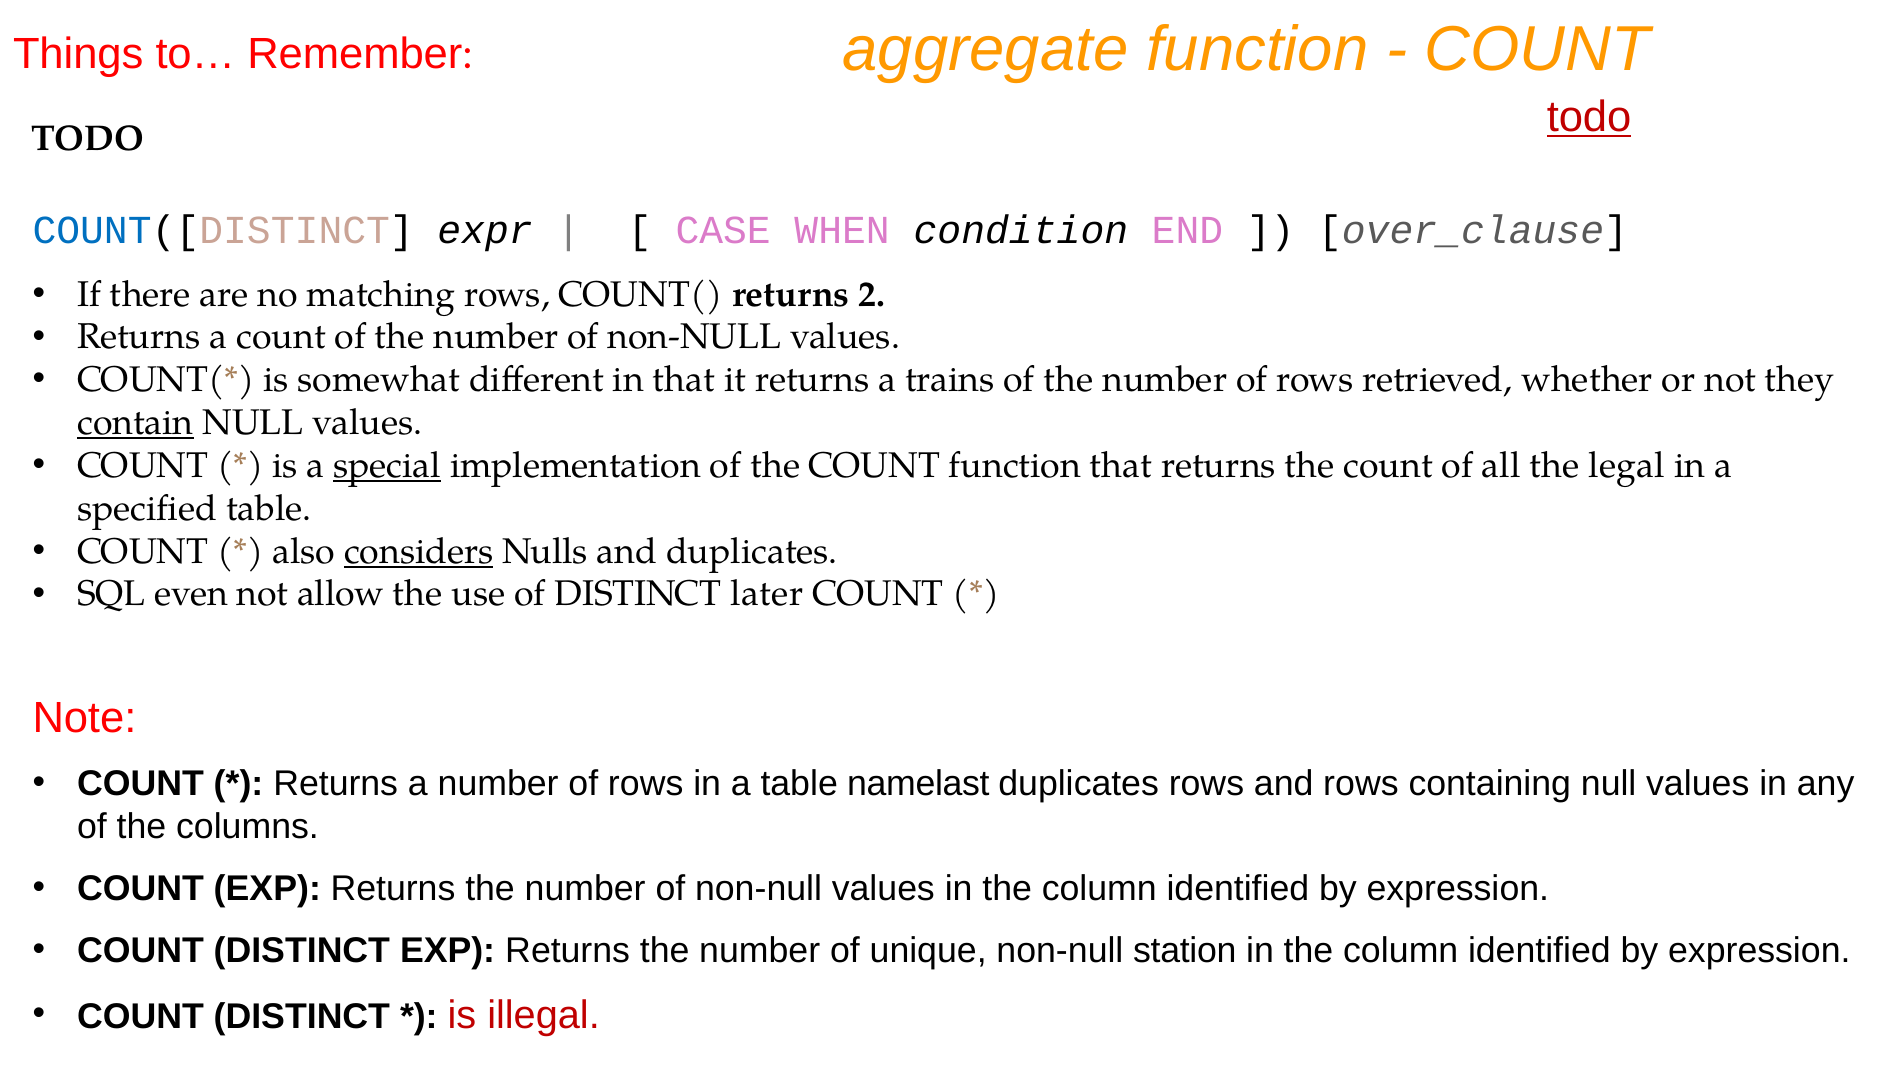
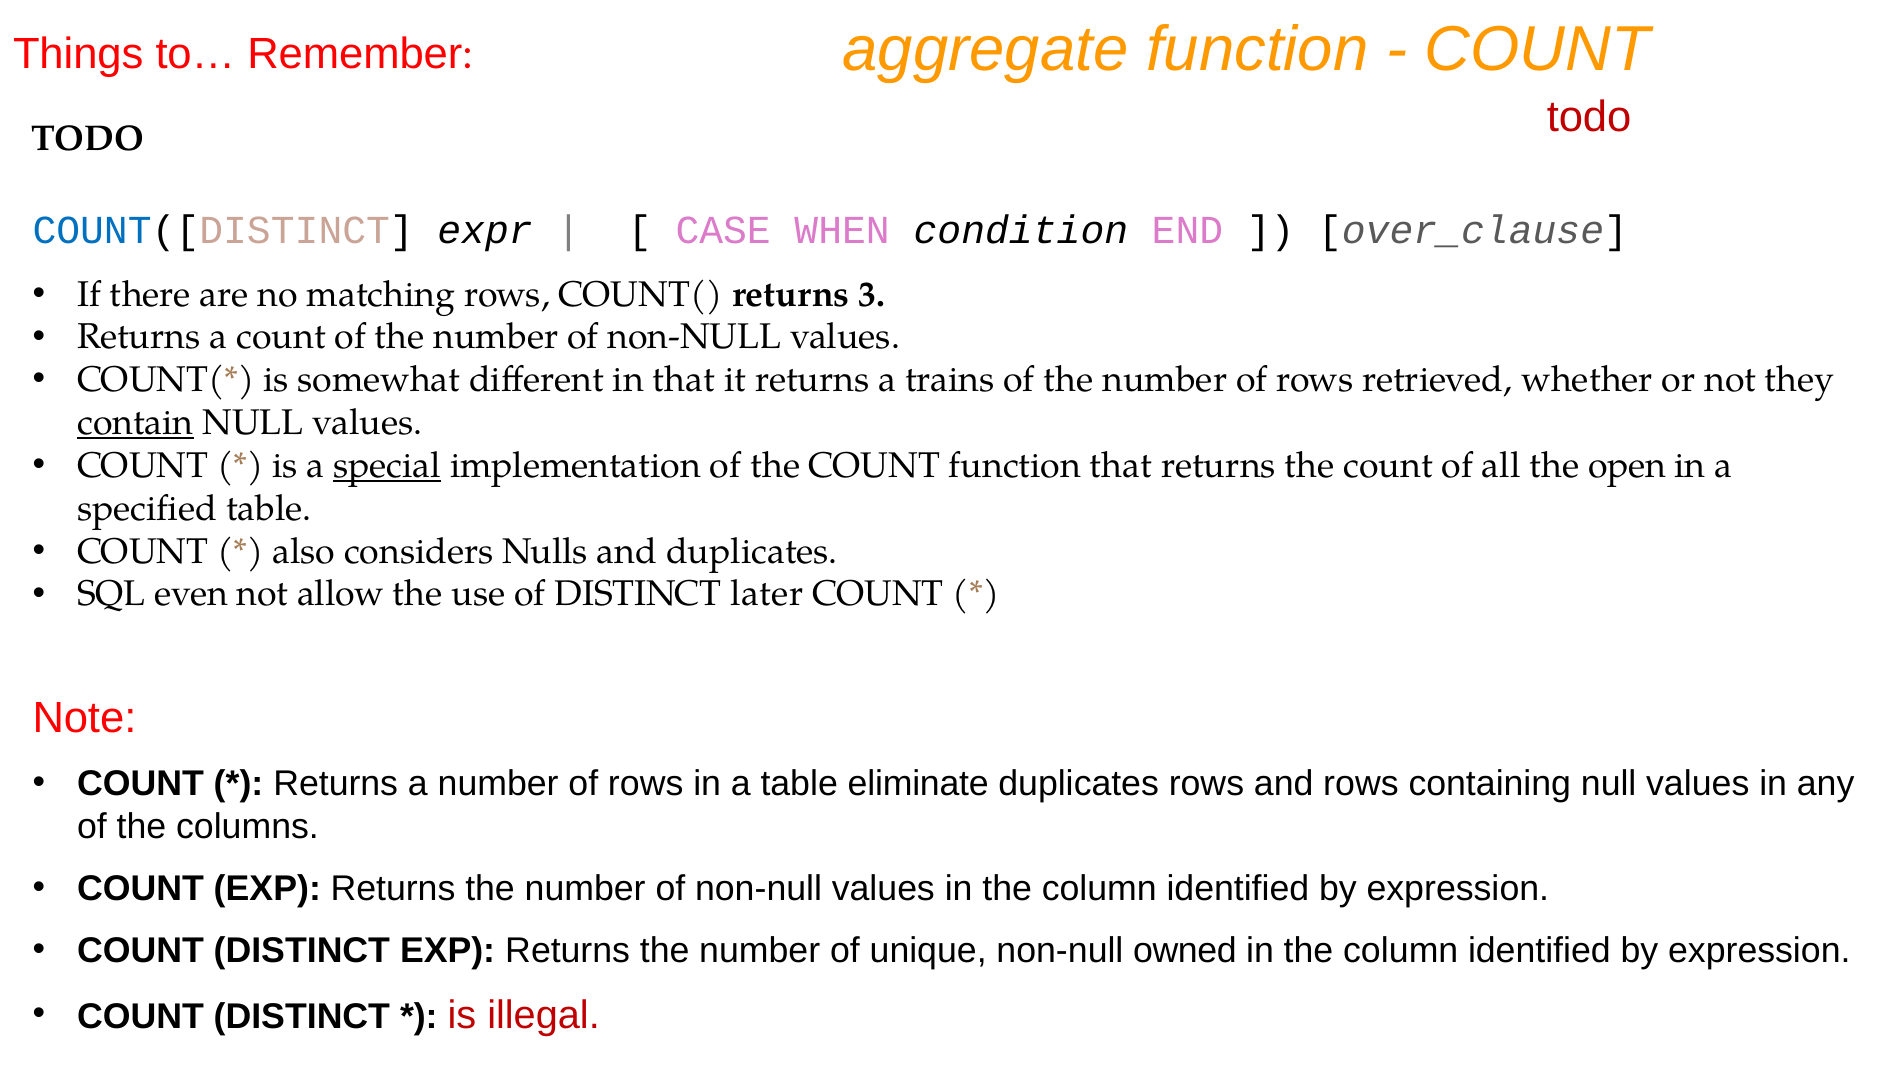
todo underline: present -> none (1589, 117)
2: 2 -> 3 (872, 294)
legal: legal -> open (1627, 465)
considers underline: present -> none (419, 551)
namelast: namelast -> eliminate (918, 783)
station: station -> owned (1185, 950)
